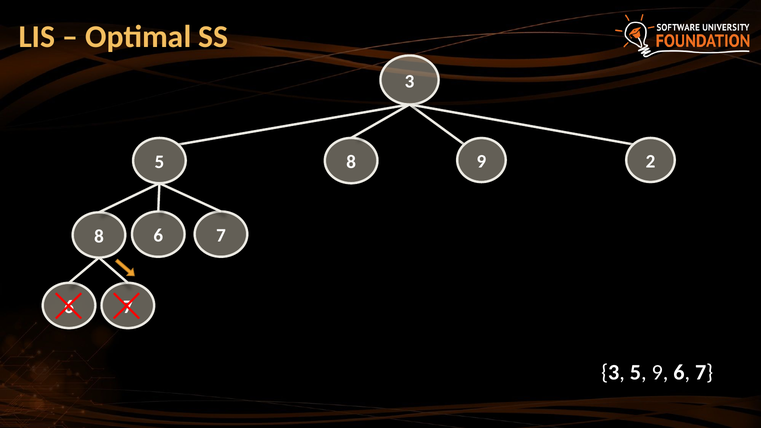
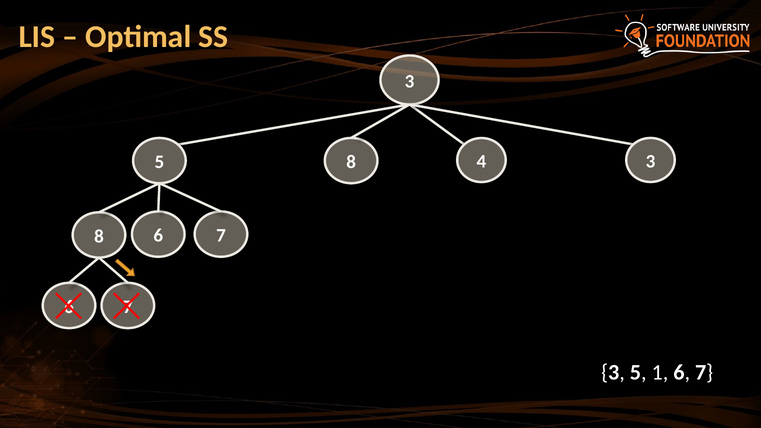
9: 9 -> 4 (481, 161)
8 2: 2 -> 3 (650, 161)
9: 9 -> 1 (660, 372)
